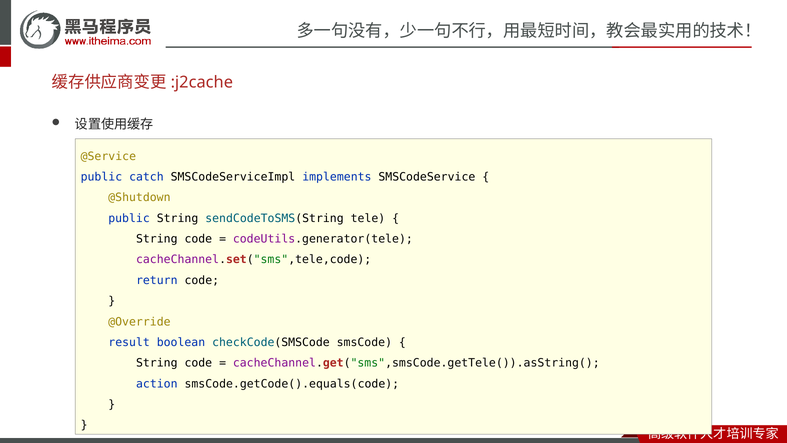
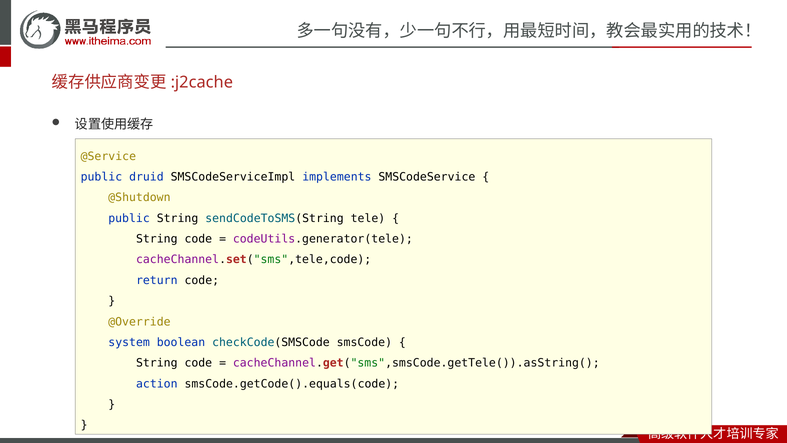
catch: catch -> druid (146, 177)
result: result -> system (129, 342)
